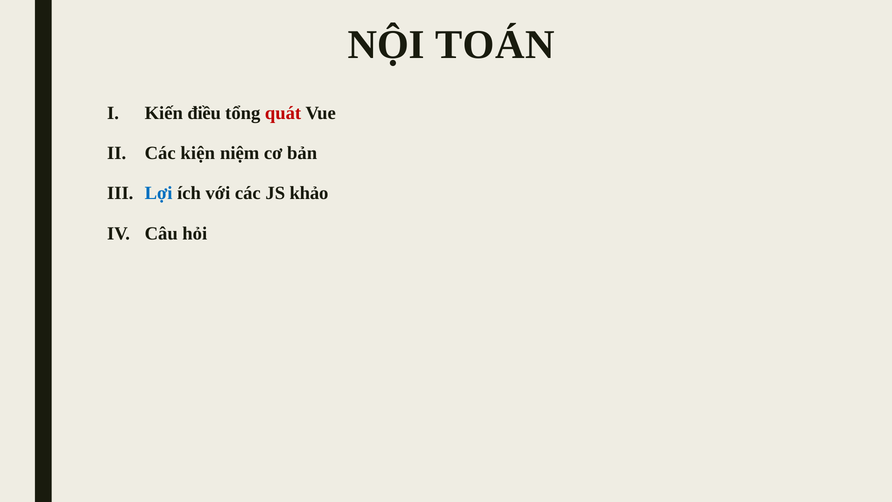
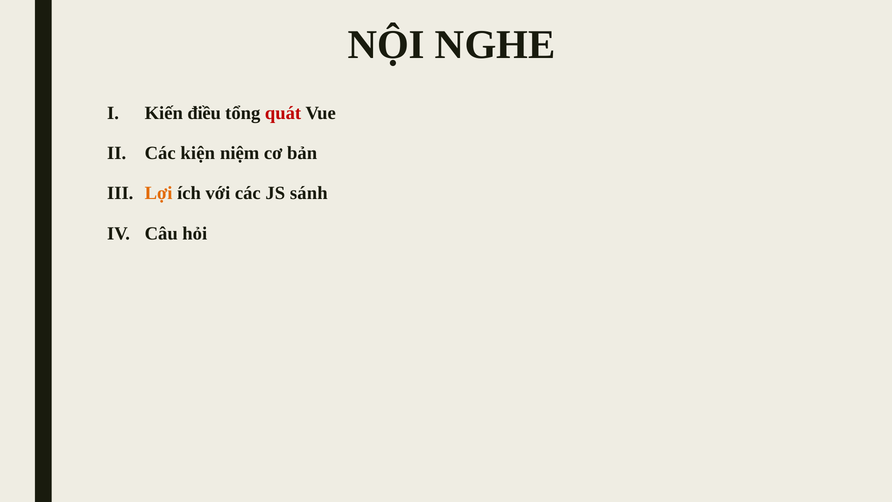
TOÁN: TOÁN -> NGHE (495, 45)
Lợi colour: blue -> orange (159, 193)
khảo: khảo -> sánh (309, 193)
